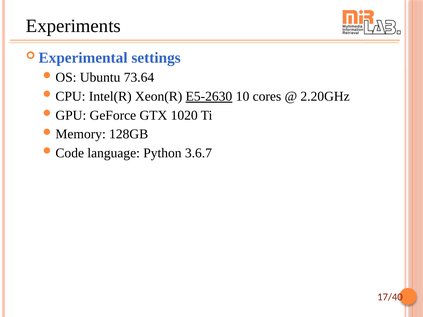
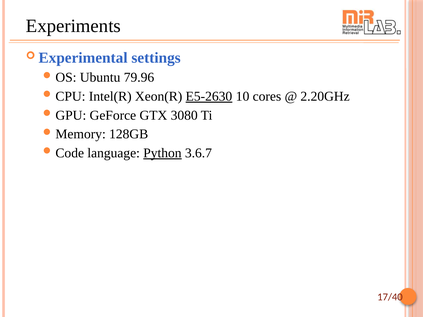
73.64: 73.64 -> 79.96 (139, 78)
1020: 1020 -> 3080 (184, 115)
Python underline: none -> present (162, 153)
